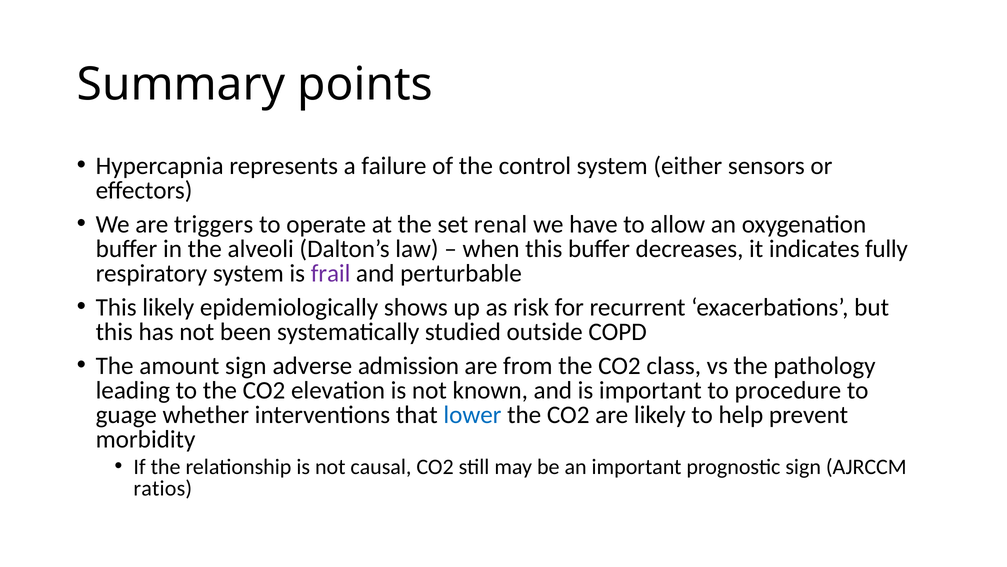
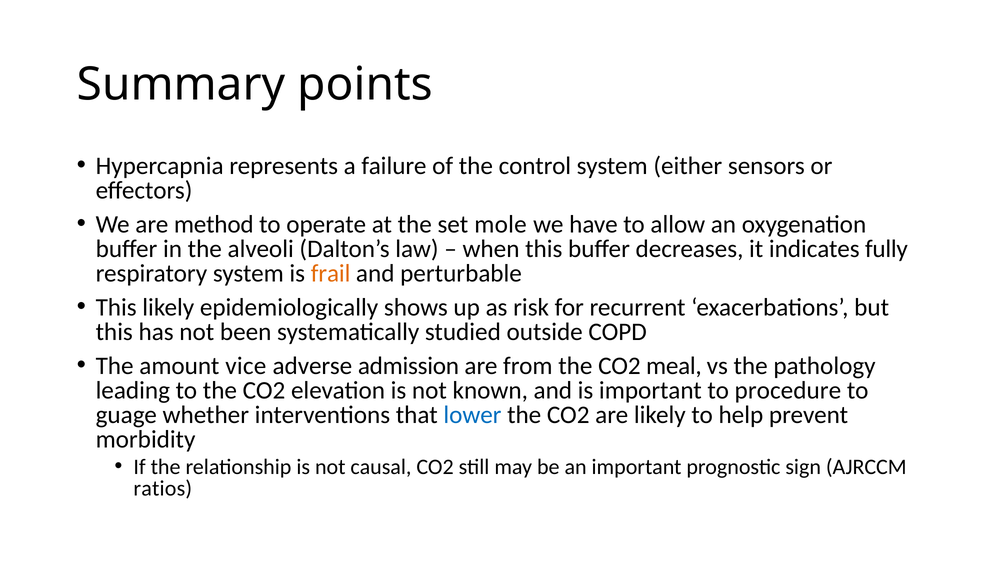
triggers: triggers -> method (214, 224)
renal: renal -> mole (501, 224)
frail colour: purple -> orange (331, 273)
amount sign: sign -> vice (246, 365)
class: class -> meal (674, 365)
